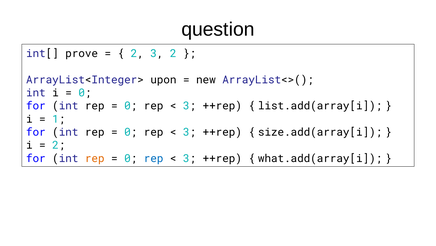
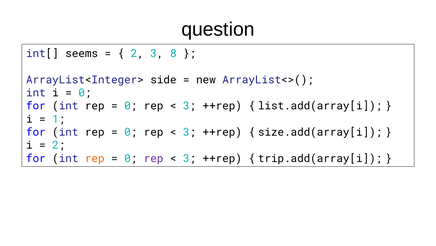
prove: prove -> seems (82, 53)
3 2: 2 -> 8 (173, 53)
upon: upon -> side (163, 80)
rep colour: blue -> purple (154, 158)
what.add(array[i: what.add(array[i -> trip.add(array[i (320, 158)
